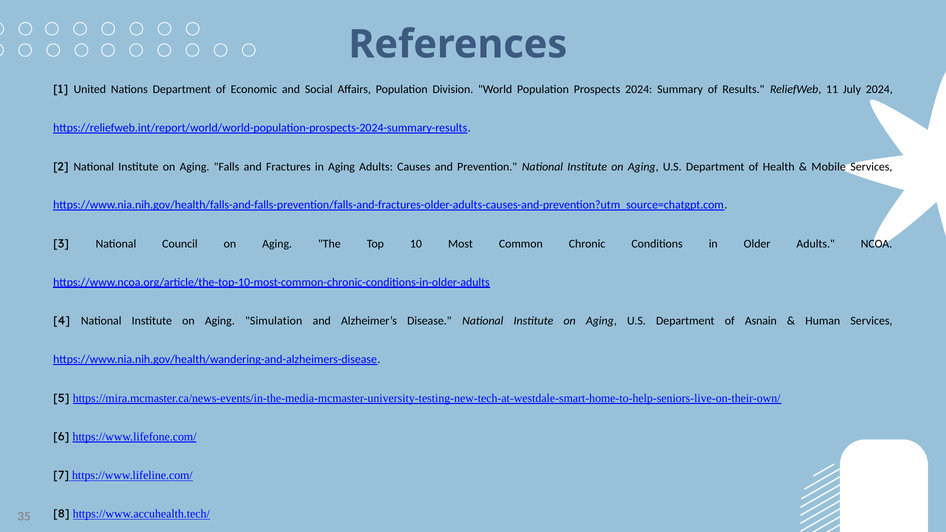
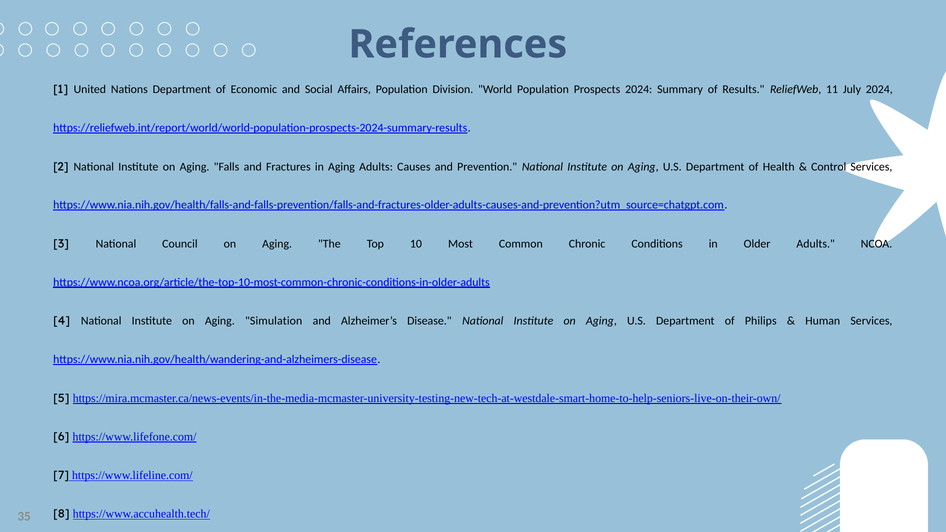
Mobile: Mobile -> Control (829, 167)
Asnain: Asnain -> Philips (761, 321)
